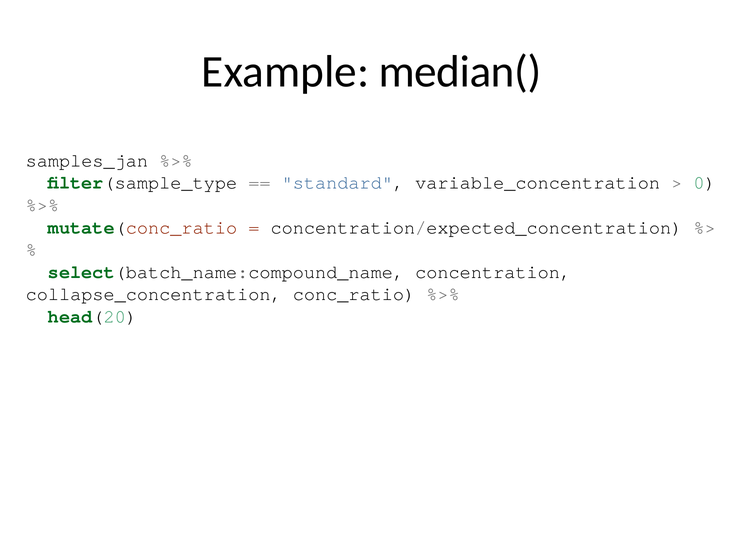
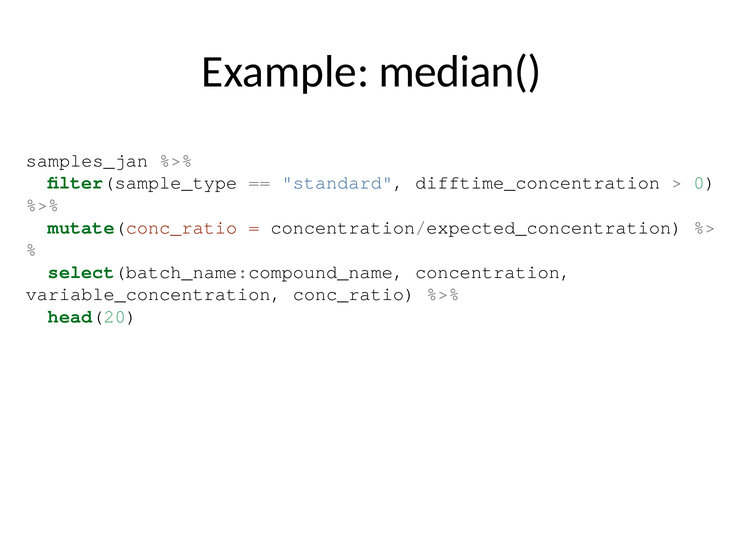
variable_concentration: variable_concentration -> difftime_concentration (538, 183)
collapse_concentration: collapse_concentration -> variable_concentration (154, 294)
